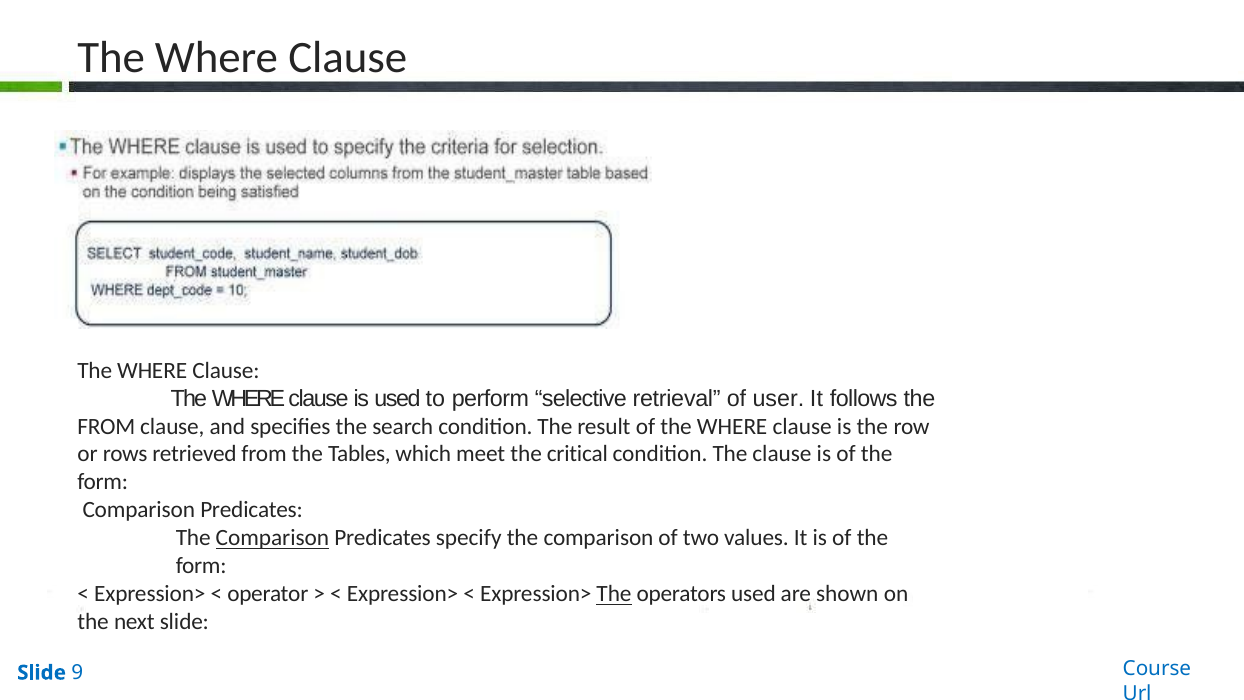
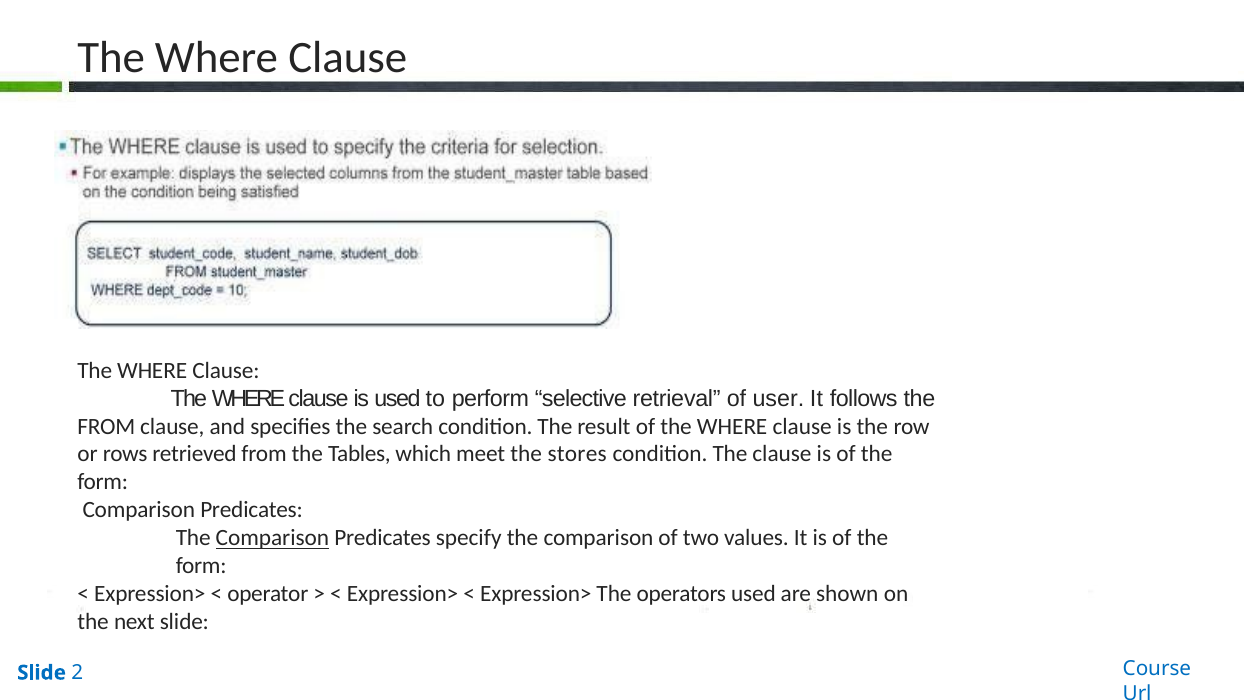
critical: critical -> stores (577, 454)
The underline: present -> none (614, 594)
9: 9 -> 2 (77, 673)
